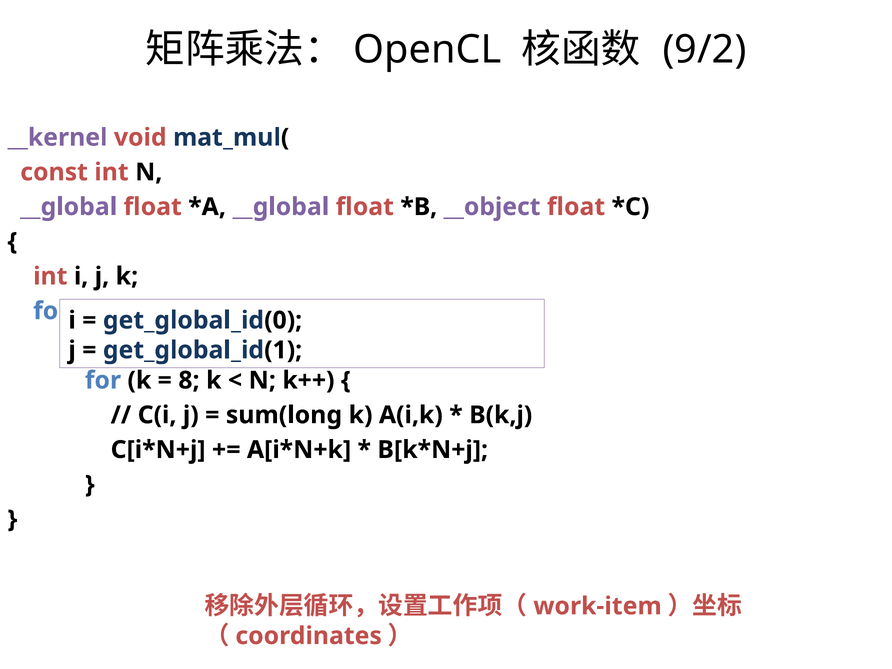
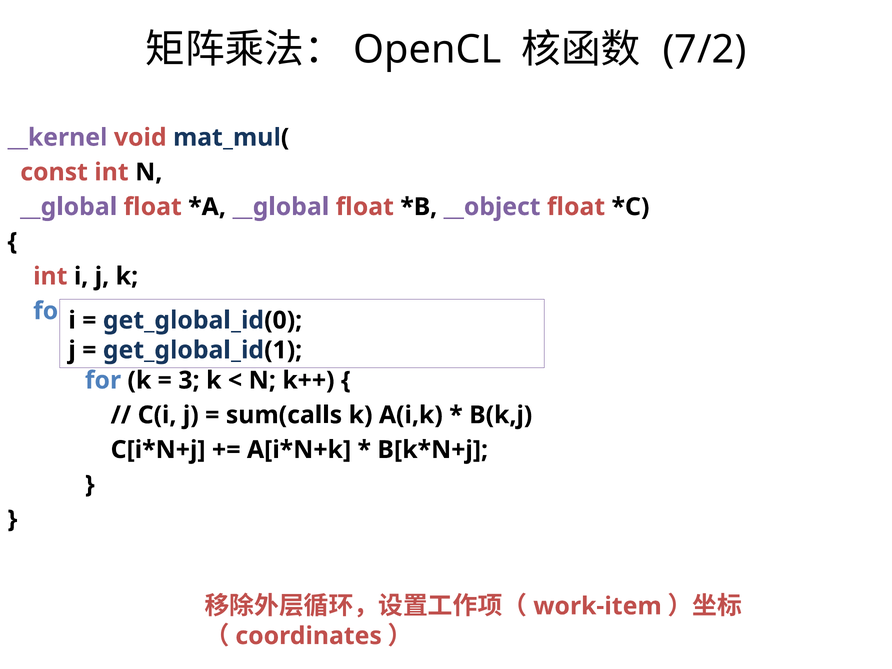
9/2: 9/2 -> 7/2 (704, 50)
8: 8 -> 3 (189, 380)
sum(long: sum(long -> sum(calls (284, 415)
